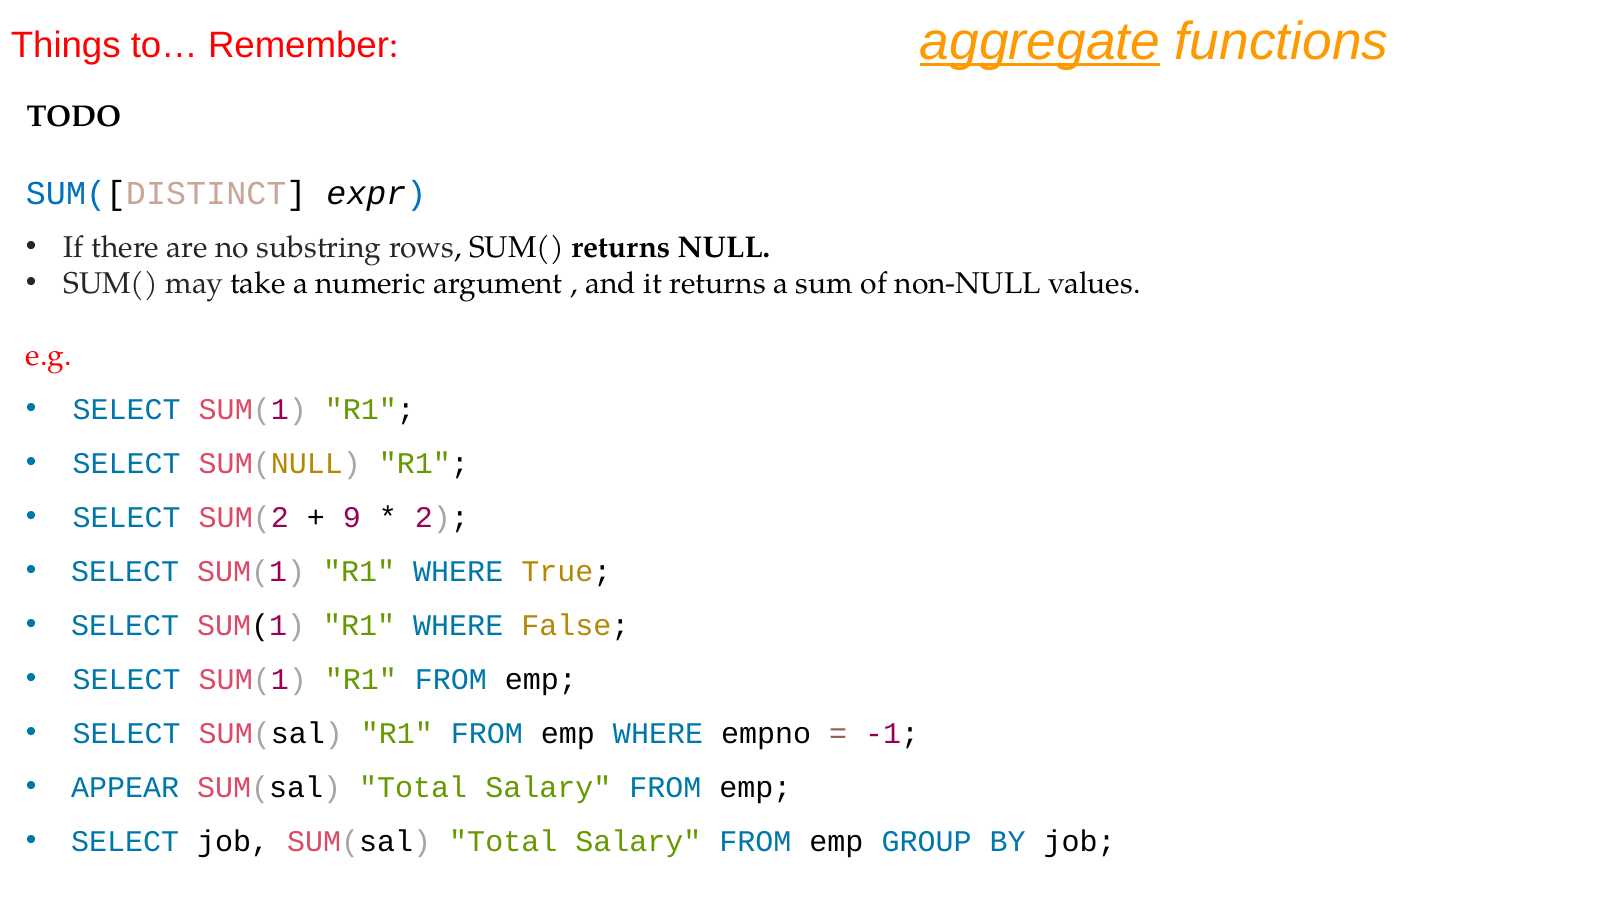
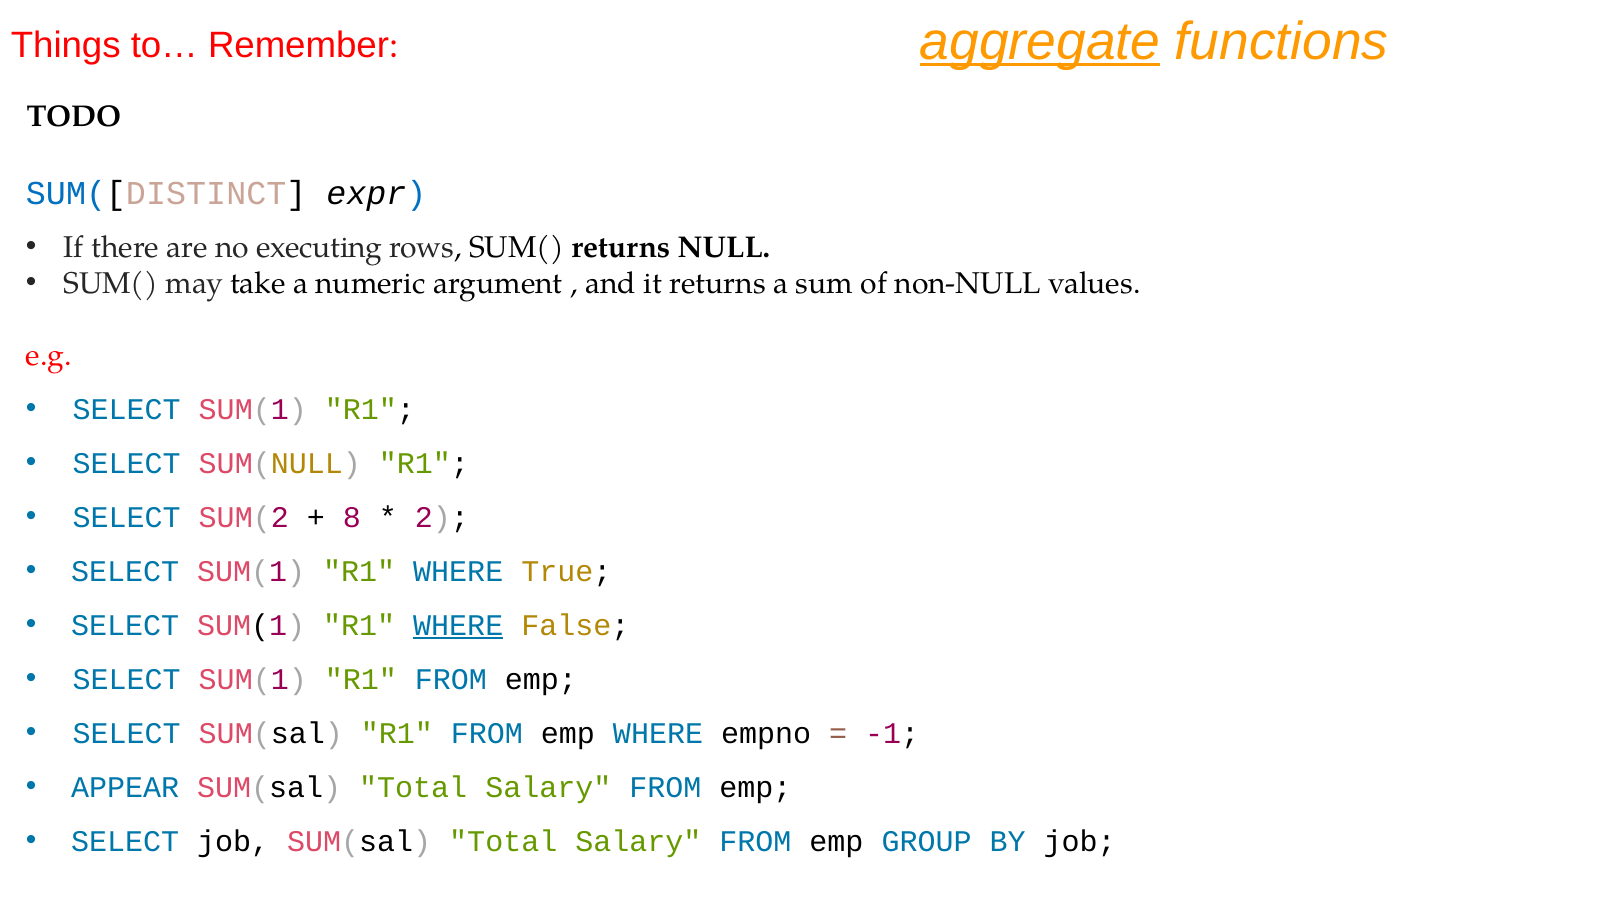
substring: substring -> executing (319, 247)
9: 9 -> 8 (352, 518)
WHERE underline: none -> present (458, 626)
